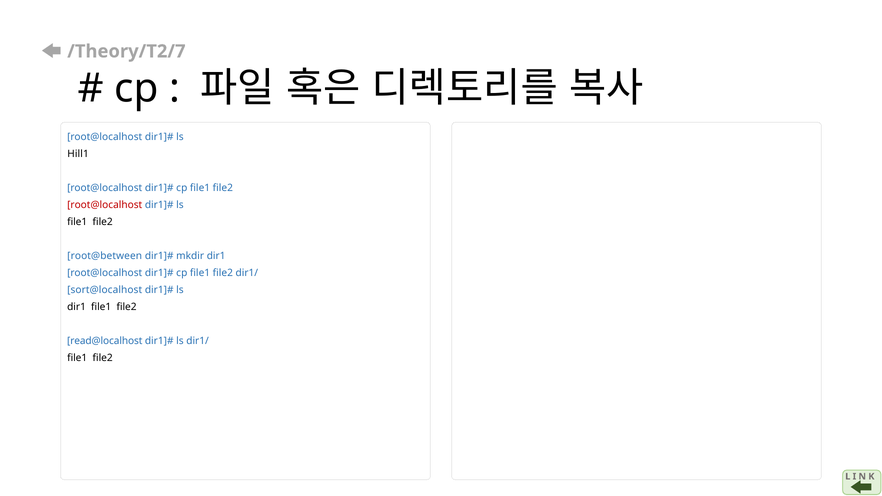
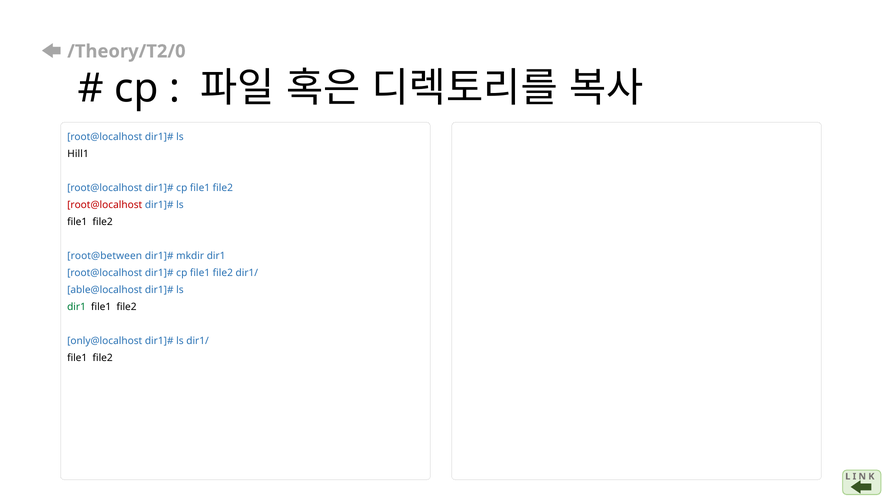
/Theory/T2/7: /Theory/T2/7 -> /Theory/T2/0 (126, 51)
sort@localhost: sort@localhost -> able@localhost (105, 290)
dir1 colour: black -> green (77, 307)
read@localhost: read@localhost -> only@localhost (105, 341)
